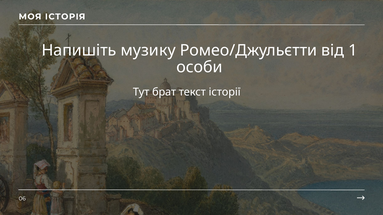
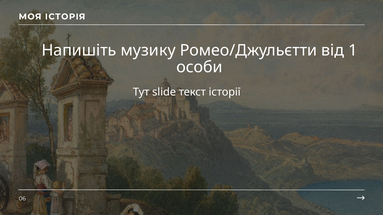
брат: брат -> slide (164, 92)
